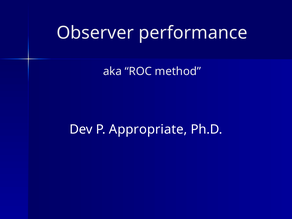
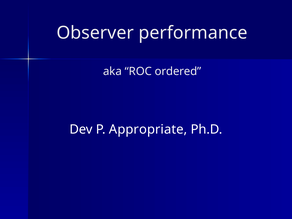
method: method -> ordered (178, 71)
